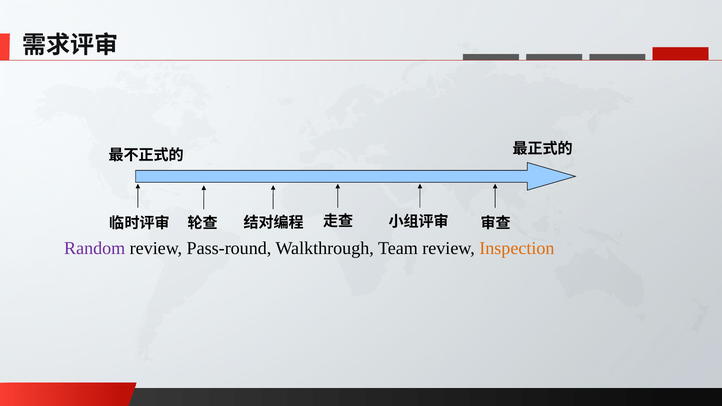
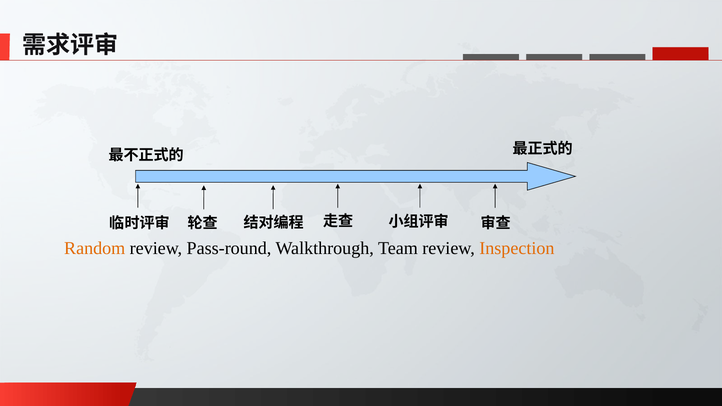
Random colour: purple -> orange (95, 248)
